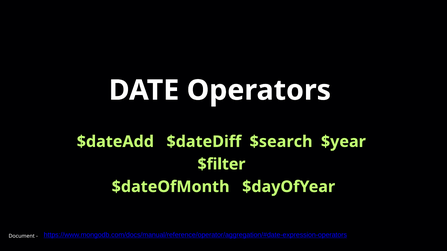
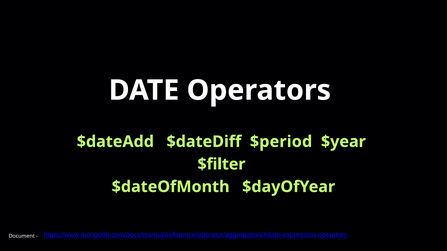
$search: $search -> $period (281, 142)
